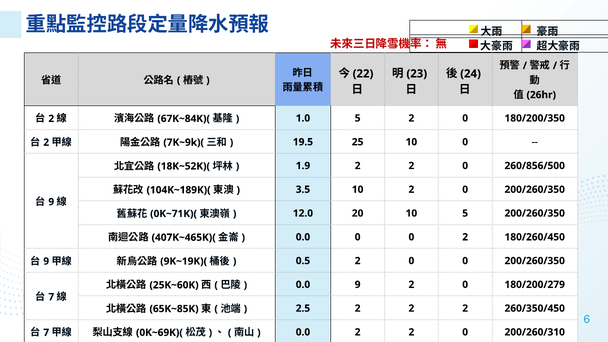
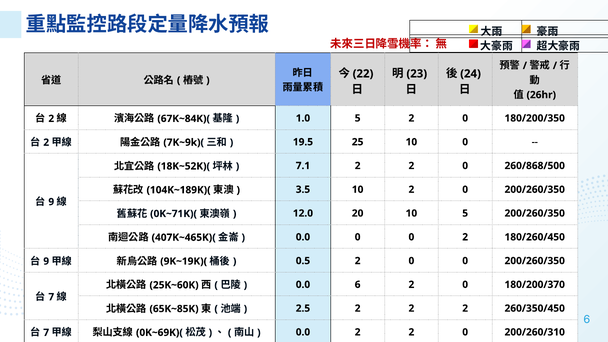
1.9: 1.9 -> 7.1 (303, 166)
260/856/500: 260/856/500 -> 260/868/500 (535, 166)
0.0 9: 9 -> 6 (358, 285)
180/200/279: 180/200/279 -> 180/200/370 (535, 285)
